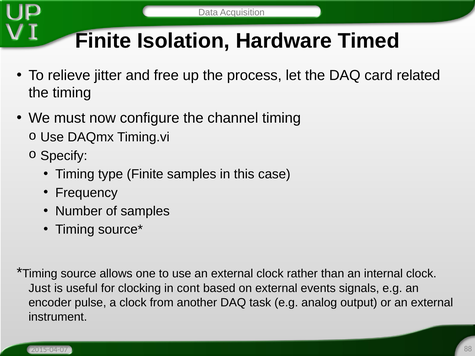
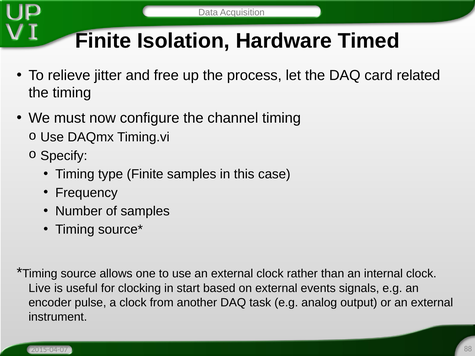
Just: Just -> Live (40, 289)
cont: cont -> start (188, 289)
